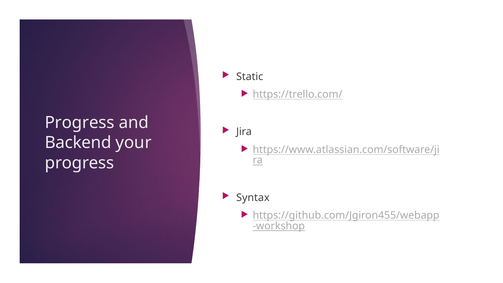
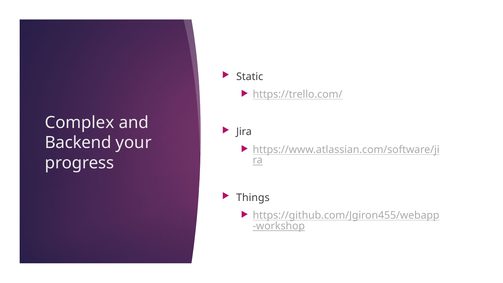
Progress: Progress -> Complex (80, 123)
Syntax: Syntax -> Things (253, 198)
